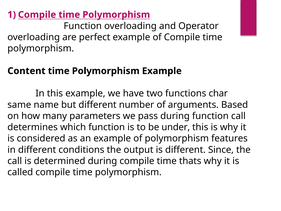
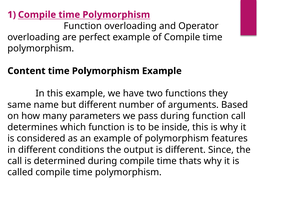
char: char -> they (218, 93)
under: under -> inside (176, 127)
